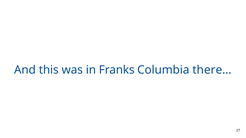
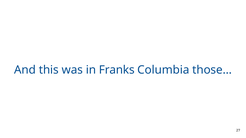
there…: there… -> those… (212, 70)
